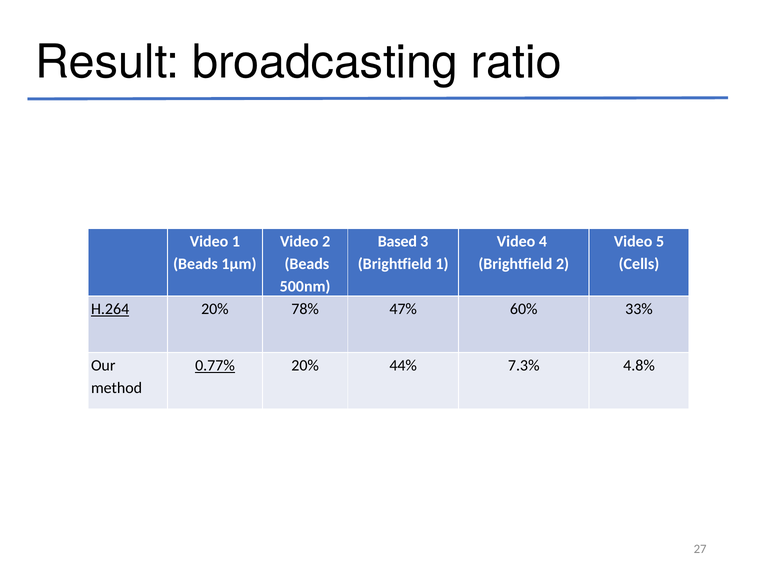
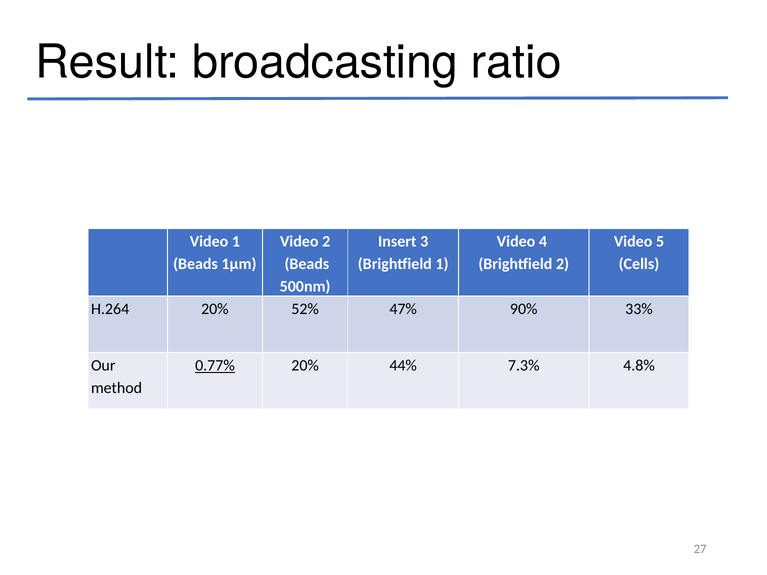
Based: Based -> Insert (397, 242)
H.264 underline: present -> none (110, 309)
78%: 78% -> 52% (305, 309)
60%: 60% -> 90% (524, 309)
